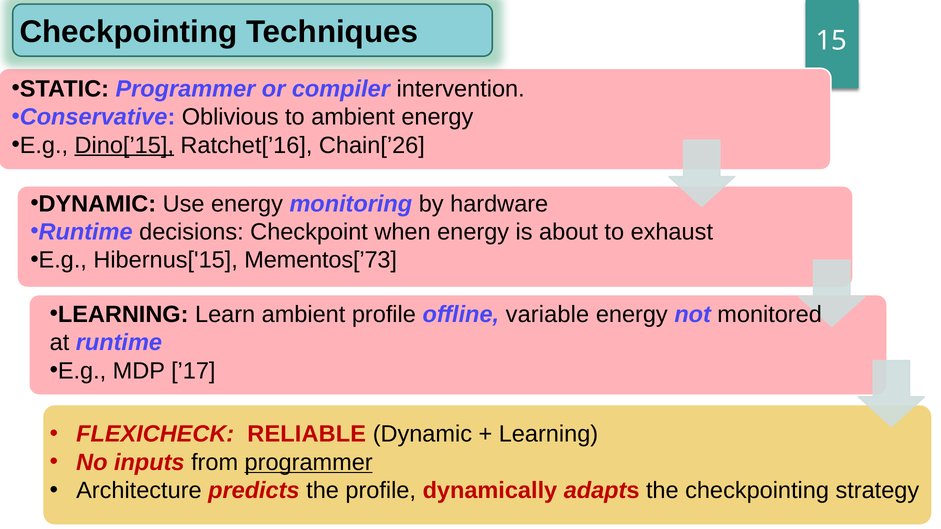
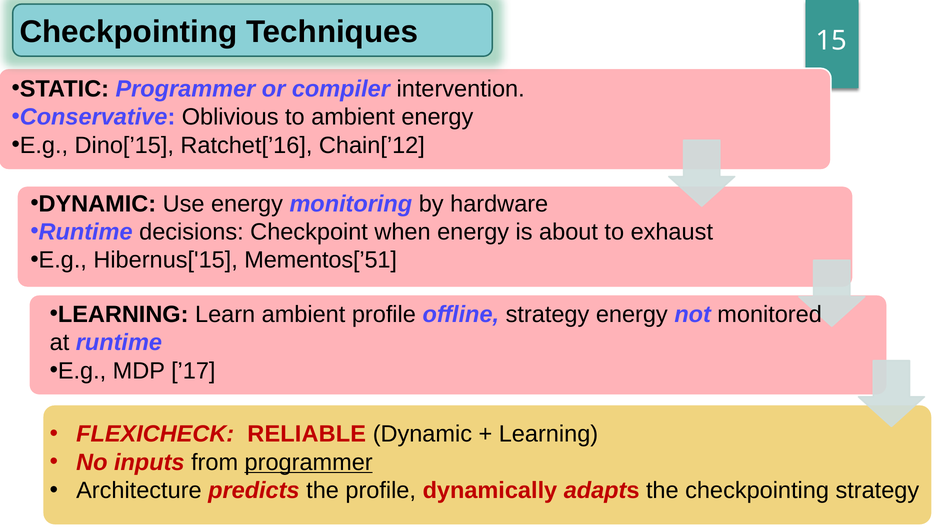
Dino[’15 underline: present -> none (124, 145)
Chain[’26: Chain[’26 -> Chain[’12 (372, 145)
Mementos[’73: Mementos[’73 -> Mementos[’51 (321, 260)
offline variable: variable -> strategy (548, 315)
